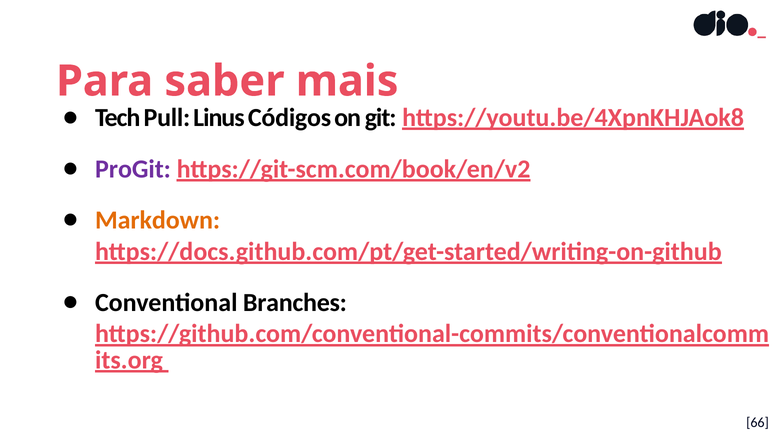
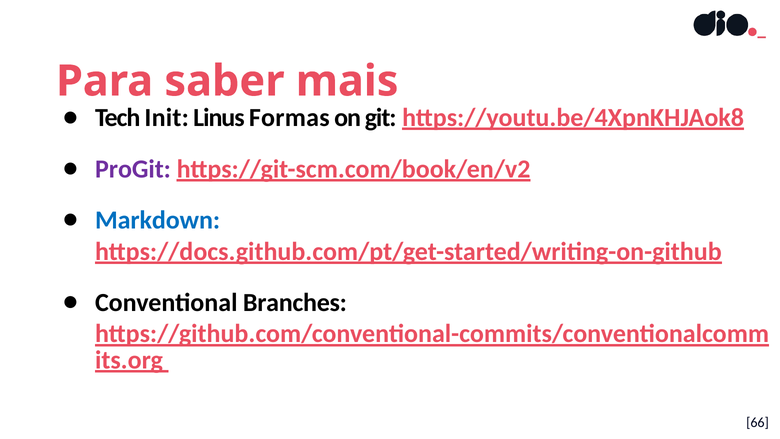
Pull: Pull -> Init (167, 118)
Códigos: Códigos -> Formas (289, 118)
Markdown colour: orange -> blue (158, 220)
